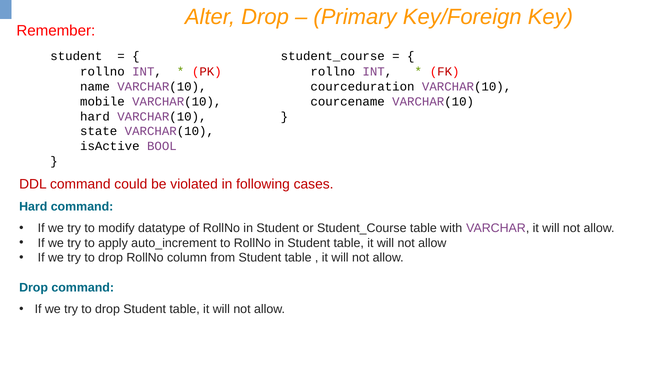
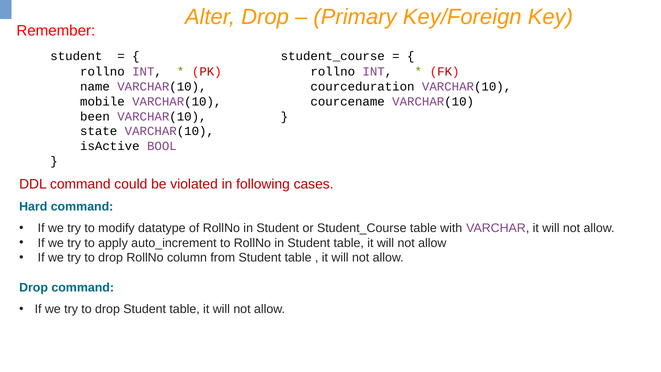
hard: hard -> been (95, 116)
